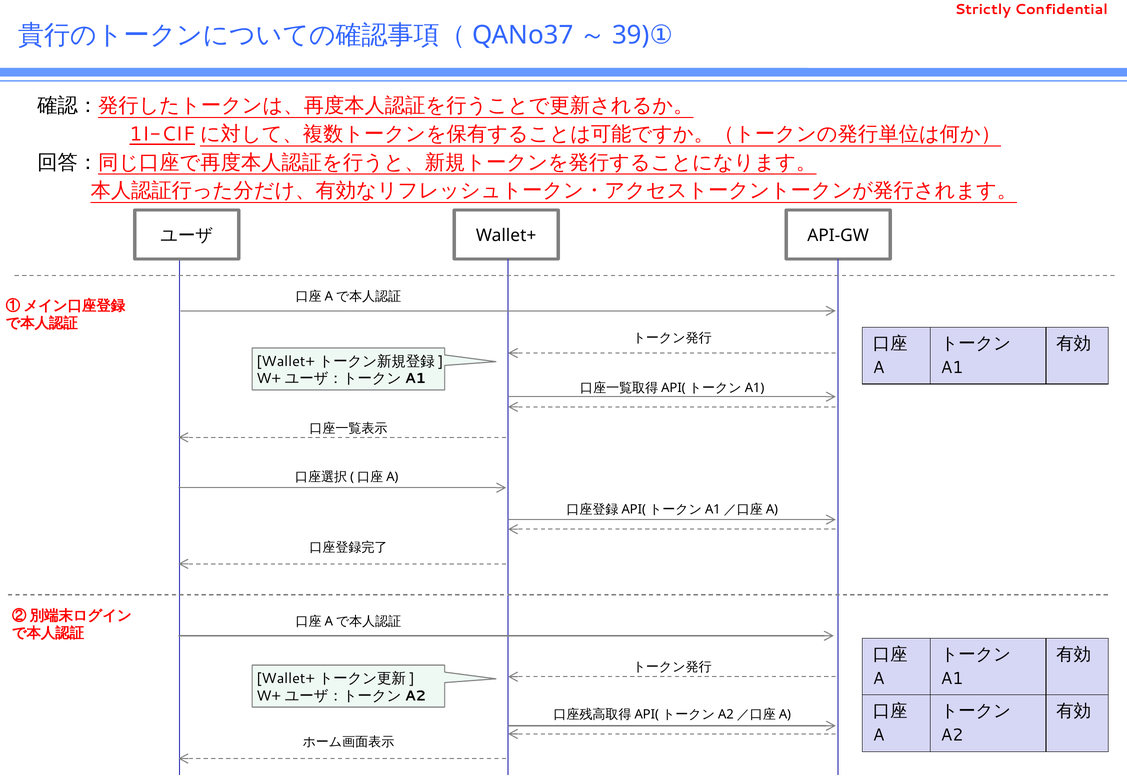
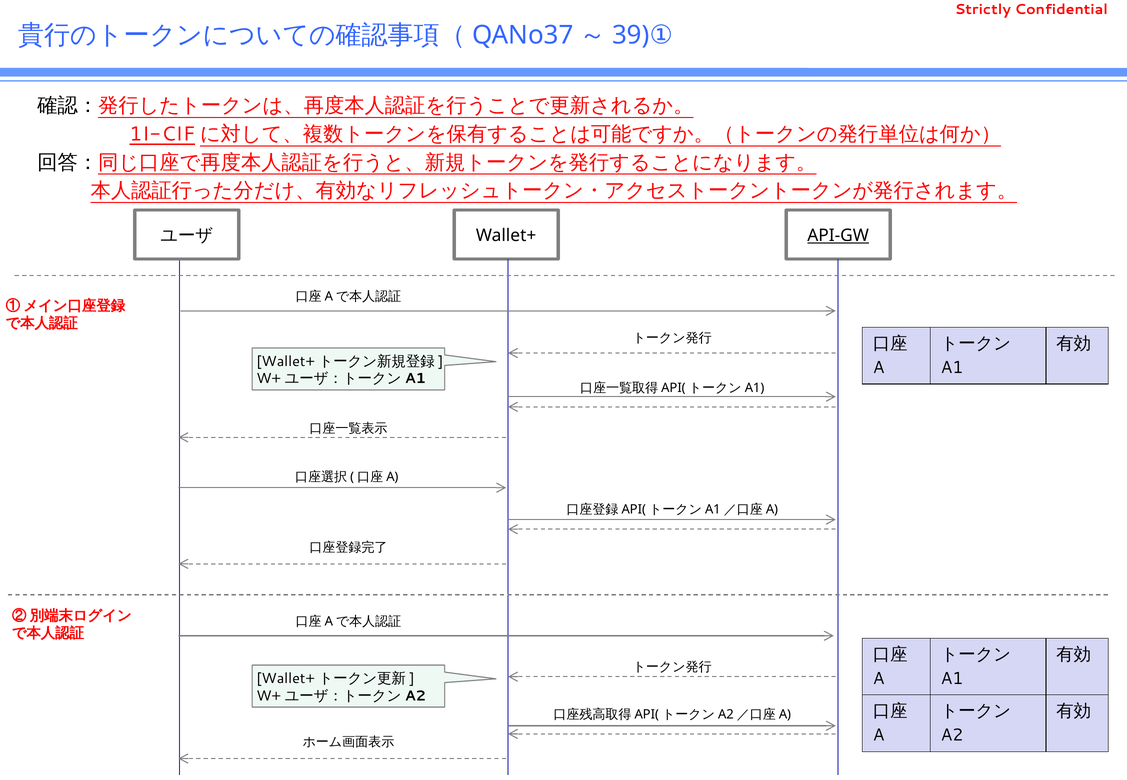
API-GW underline: none -> present (838, 236)
